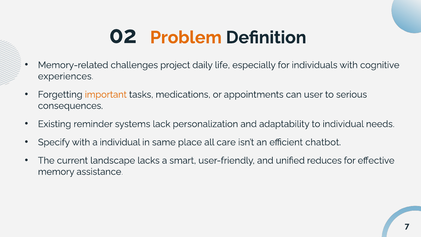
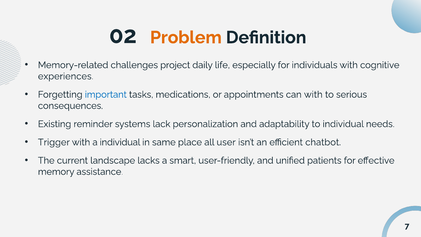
important colour: orange -> blue (106, 94)
can user: user -> with (313, 94)
Specify: Specify -> Trigger (54, 142)
care: care -> user (226, 142)
reduces: reduces -> patients (324, 160)
